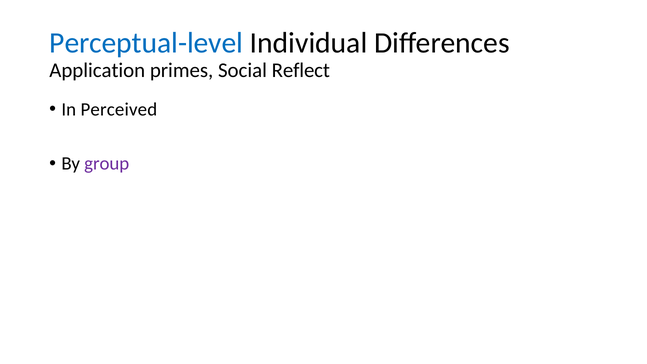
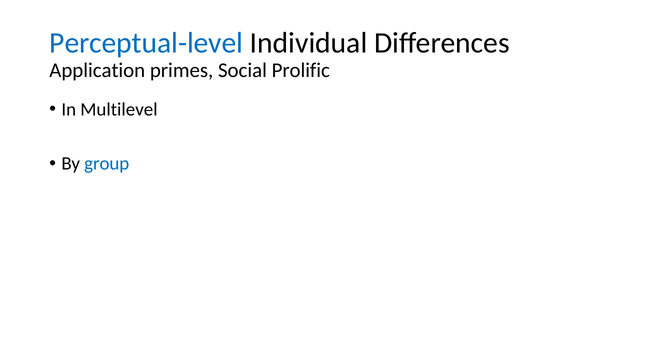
Reflect: Reflect -> Prolific (301, 70)
Perceived: Perceived -> Multilevel (119, 109)
group colour: purple -> blue (107, 164)
